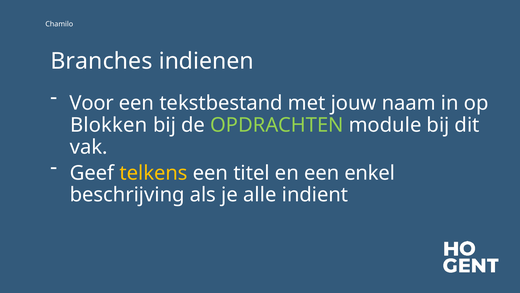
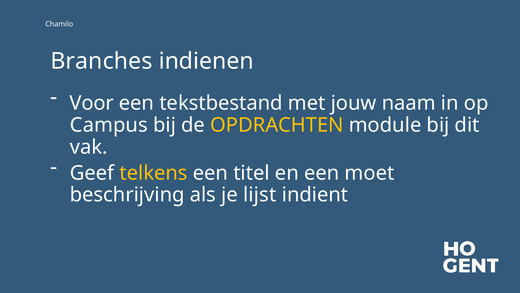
Blokken: Blokken -> Campus (109, 125)
OPDRACHTEN colour: light green -> yellow (277, 125)
enkel: enkel -> moet (370, 173)
alle: alle -> lijst (260, 195)
